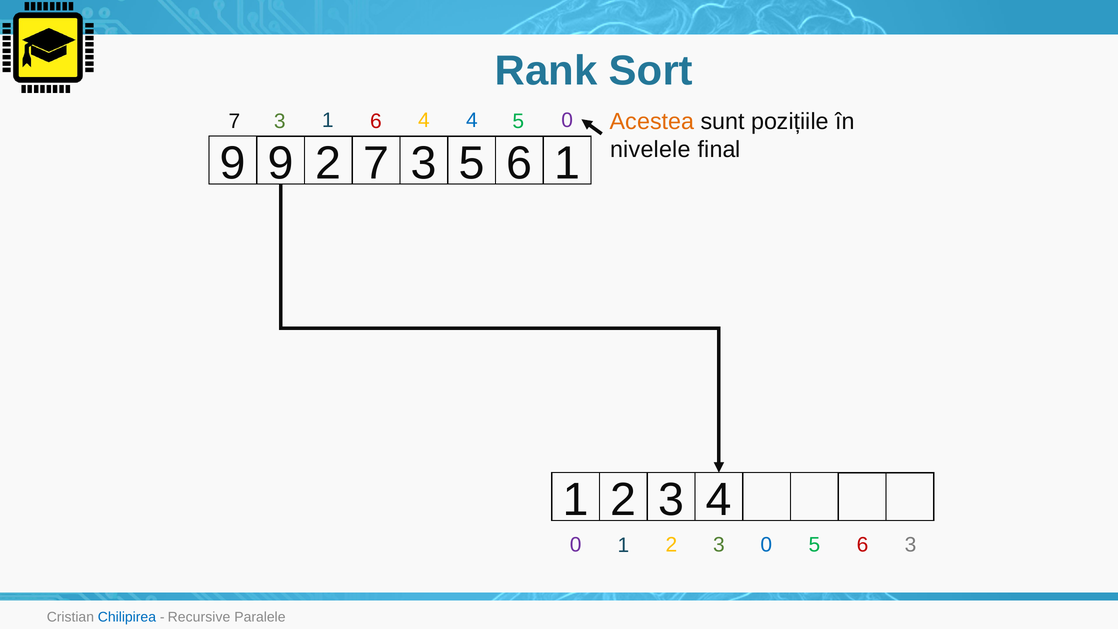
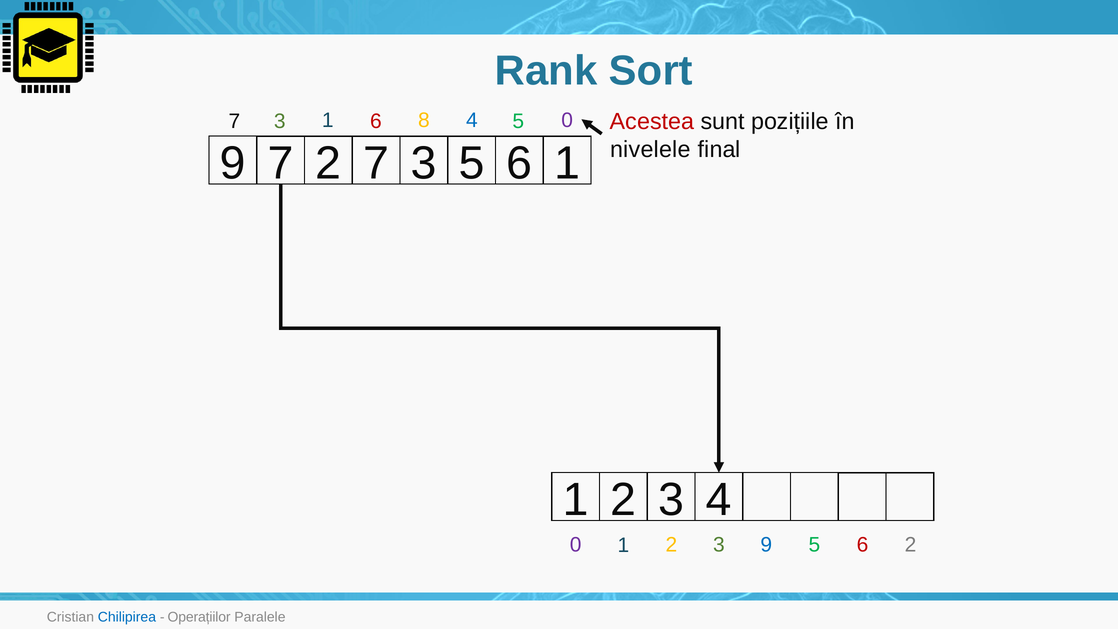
Acestea colour: orange -> red (652, 121)
6 4: 4 -> 8 (424, 120)
9 9: 9 -> 7 (281, 163)
3 0: 0 -> 9 (766, 544)
6 3: 3 -> 2 (911, 544)
Recursive: Recursive -> Operațiilor (199, 617)
